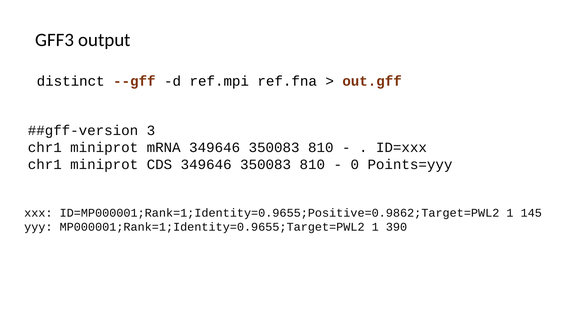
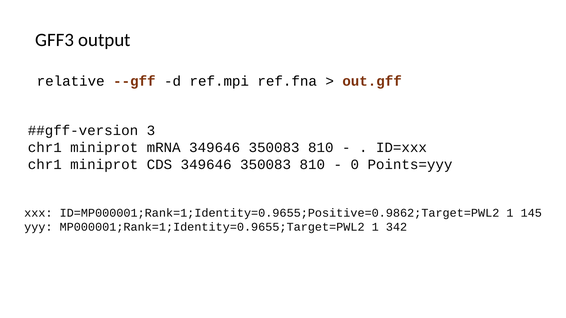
distinct: distinct -> relative (71, 81)
390: 390 -> 342 (397, 227)
